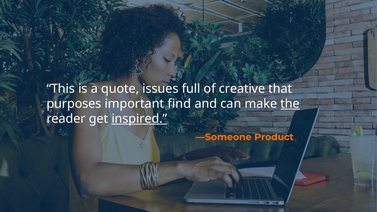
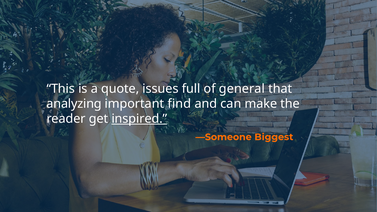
creative: creative -> general (242, 89)
purposes: purposes -> analyzing (74, 104)
the underline: present -> none (290, 104)
Product: Product -> Biggest (274, 137)
